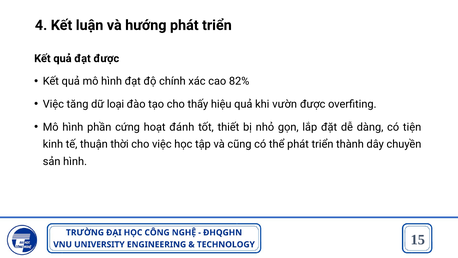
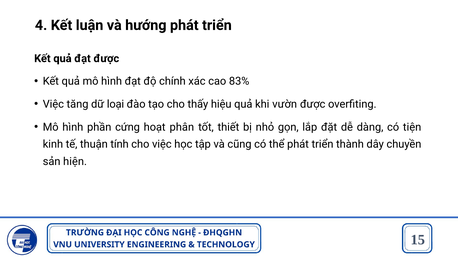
82%: 82% -> 83% (239, 81)
đánh: đánh -> phân (182, 127)
thời: thời -> tính (120, 144)
sản hình: hình -> hiện (75, 161)
